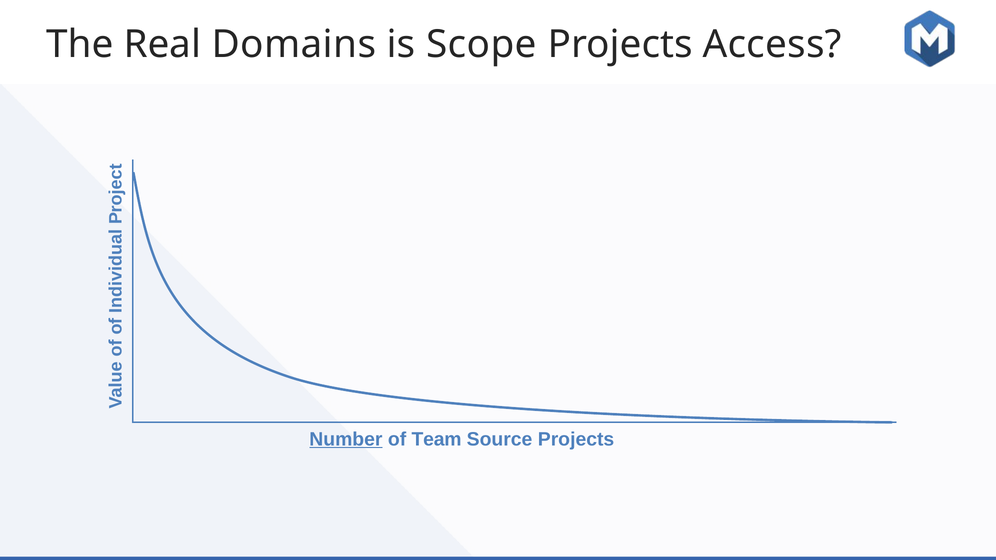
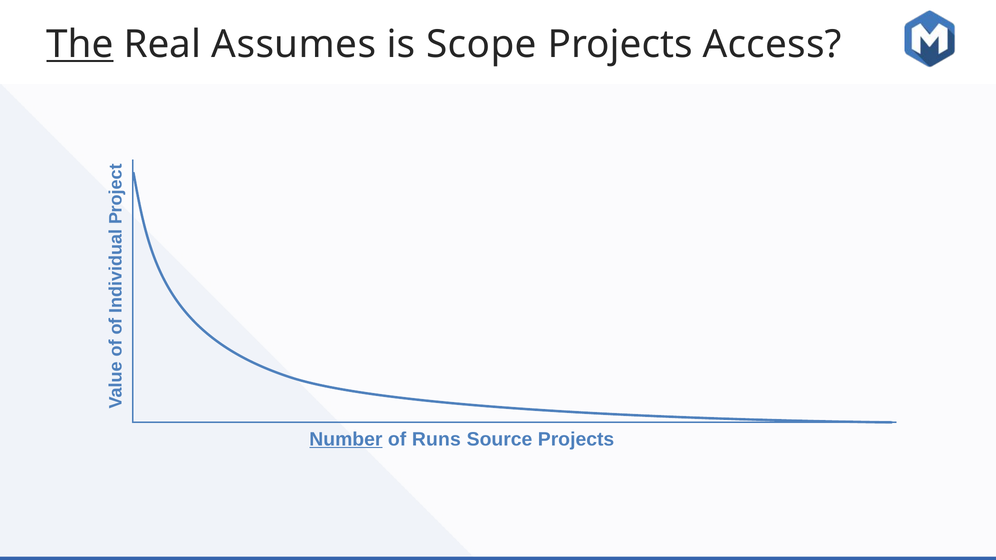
The underline: none -> present (80, 44)
Domains: Domains -> Assumes (294, 44)
Team: Team -> Runs (436, 439)
